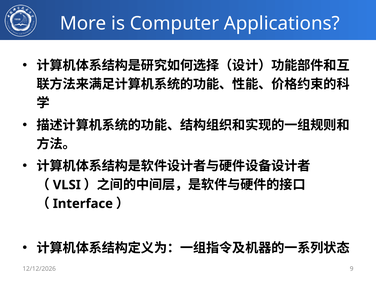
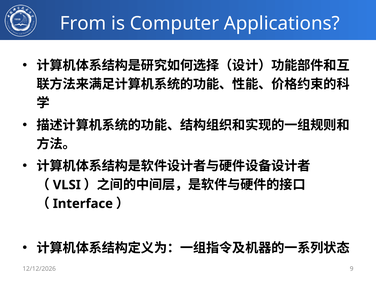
More: More -> From (83, 24)
